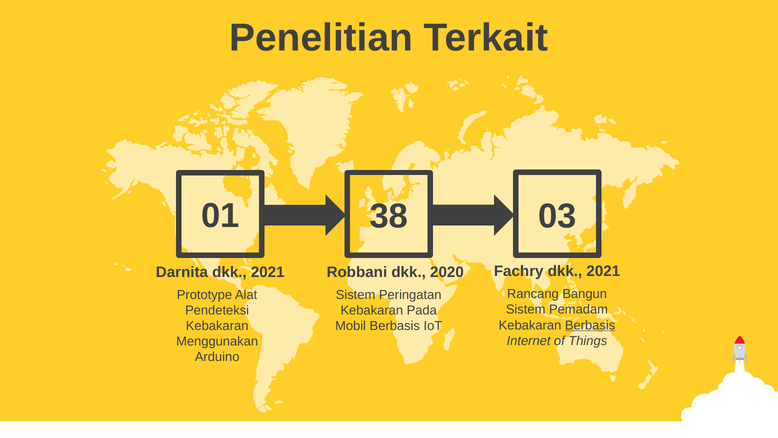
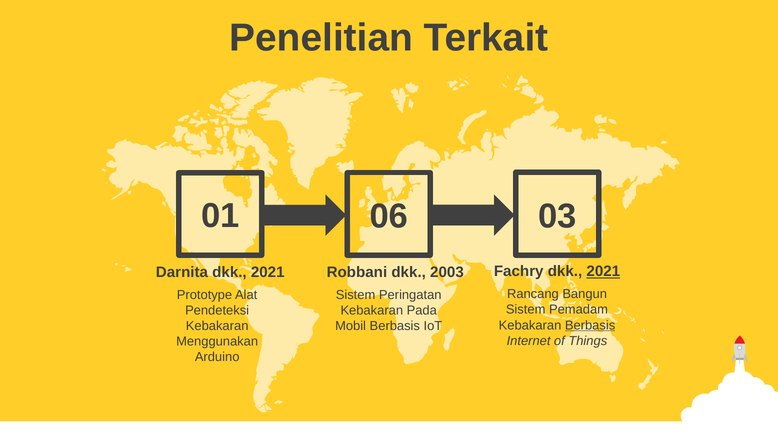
38: 38 -> 06 (389, 216)
2021 underline: none -> present (603, 271)
2020: 2020 -> 2003 (447, 272)
